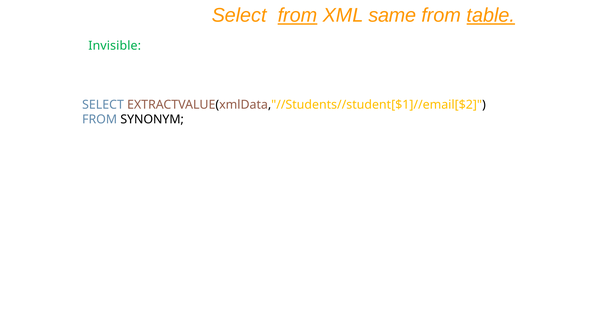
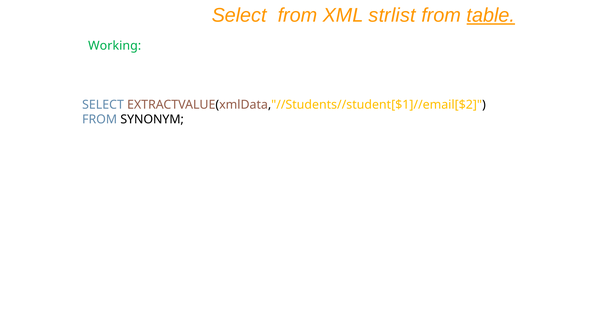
from underline: present -> none (297, 15)
same: same -> strlist (392, 15)
Invisible: Invisible -> Working (115, 46)
